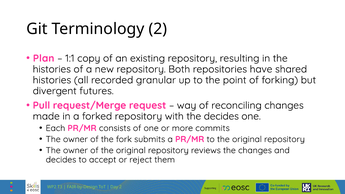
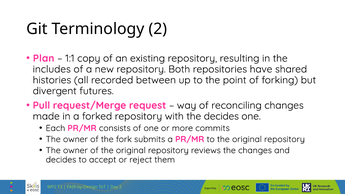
histories: histories -> includes (52, 69)
granular: granular -> between (156, 80)
